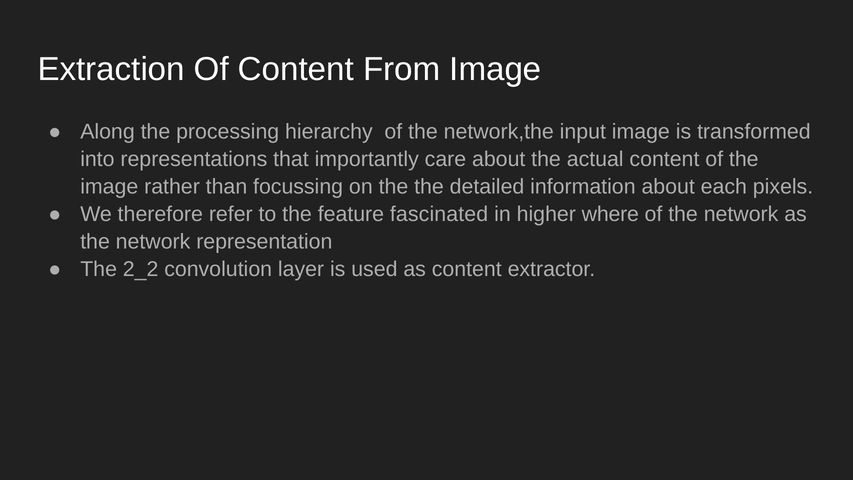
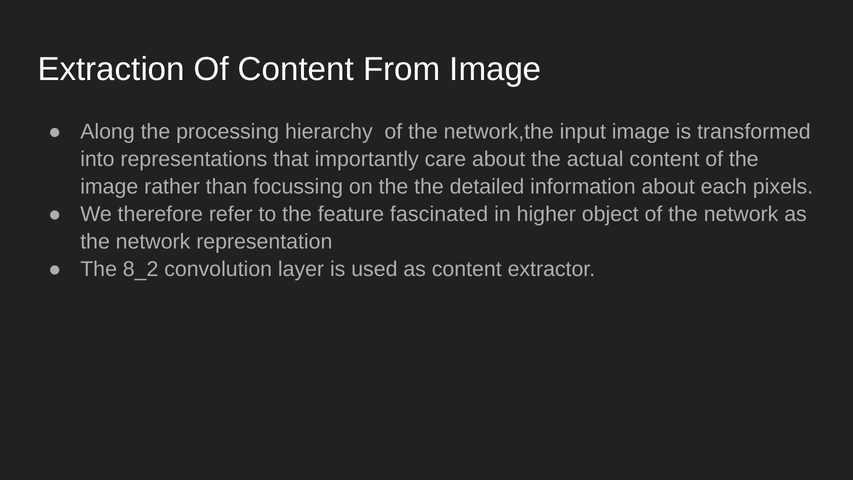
where: where -> object (610, 214)
2_2: 2_2 -> 8_2 (141, 269)
